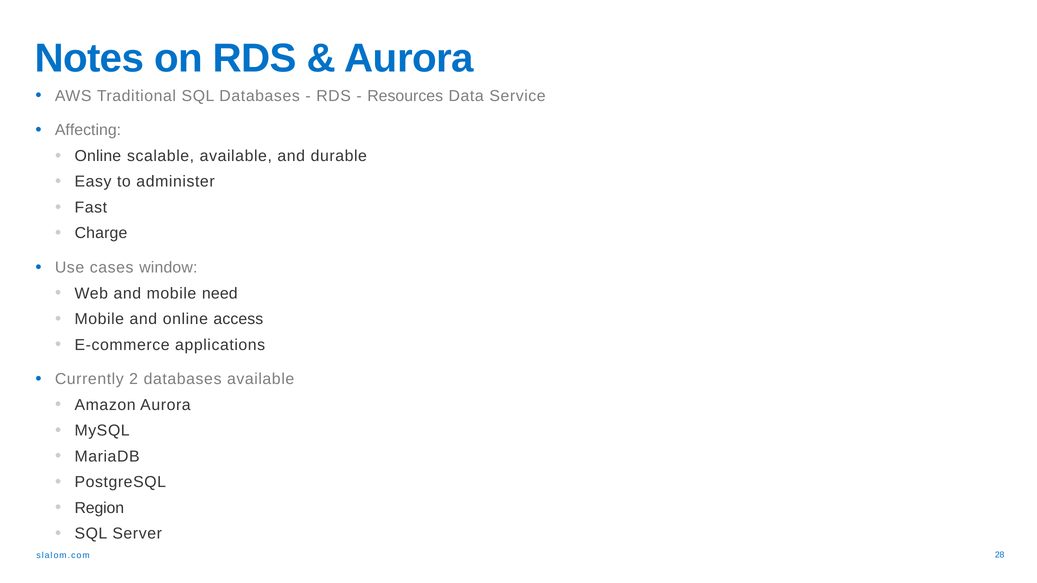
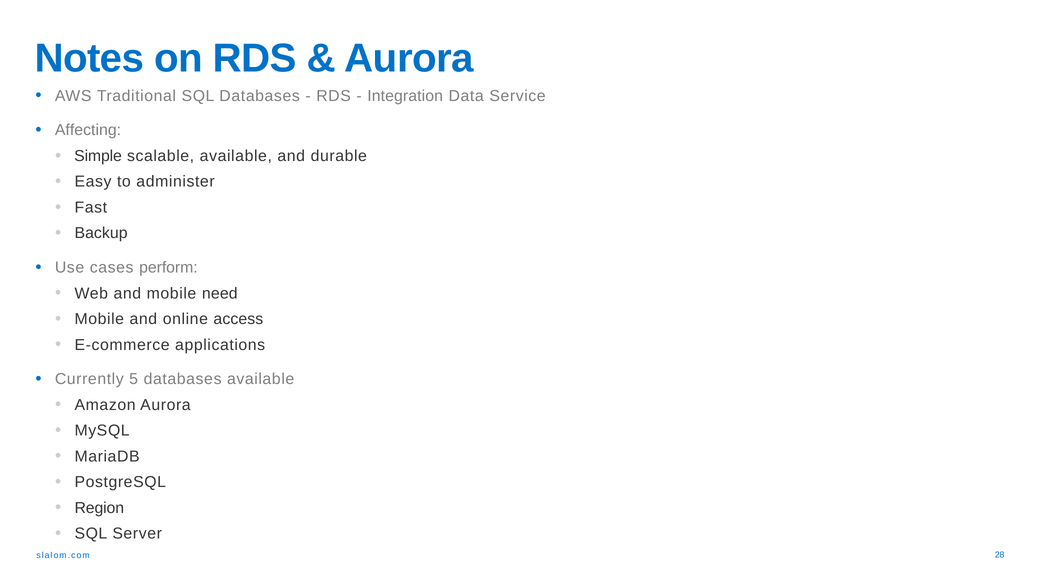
Resources: Resources -> Integration (405, 96)
Online: Online -> Simple (98, 156)
Charge: Charge -> Backup (101, 233)
window: window -> perform (168, 268)
2: 2 -> 5 (134, 379)
